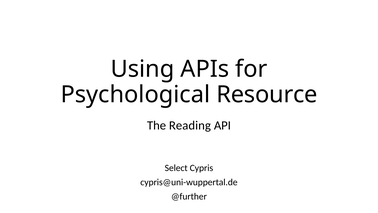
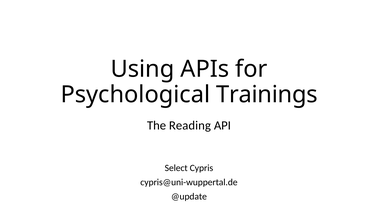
Resource: Resource -> Trainings (267, 94)
@further: @further -> @update (189, 196)
